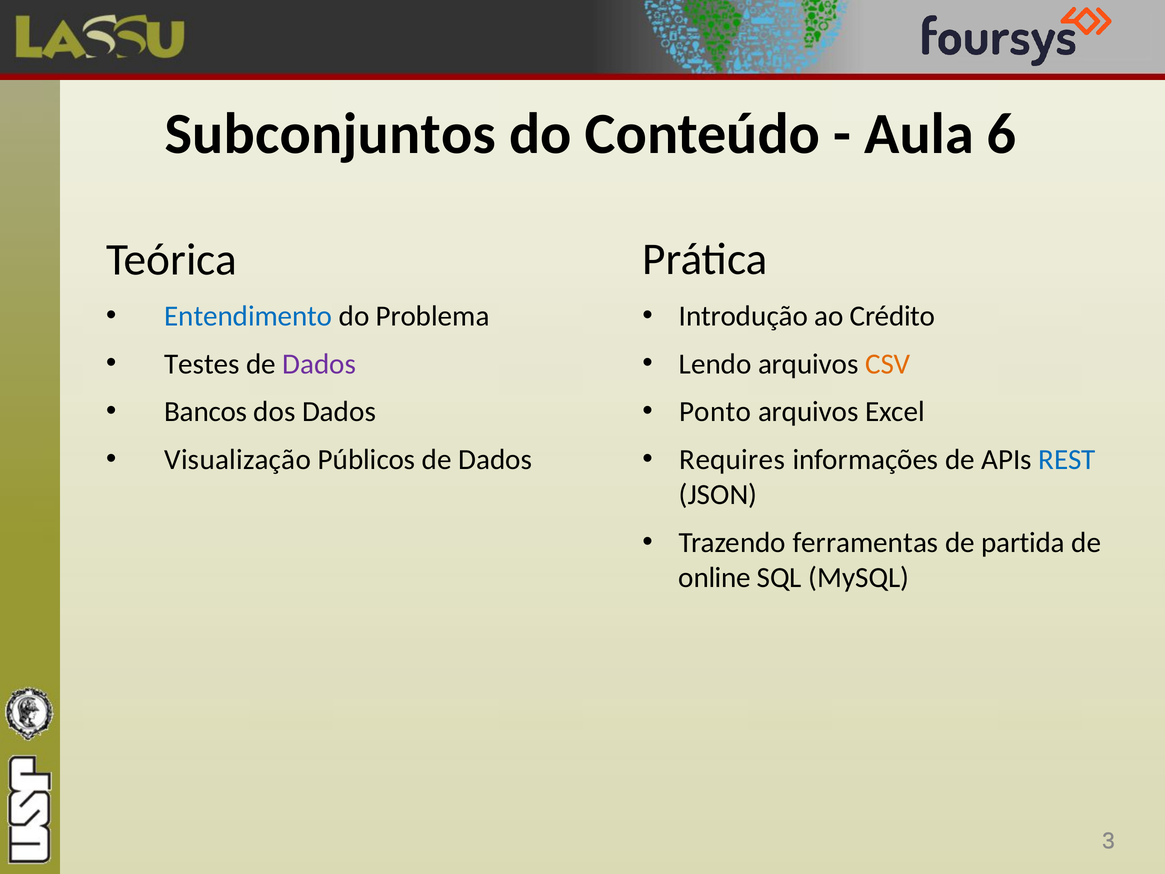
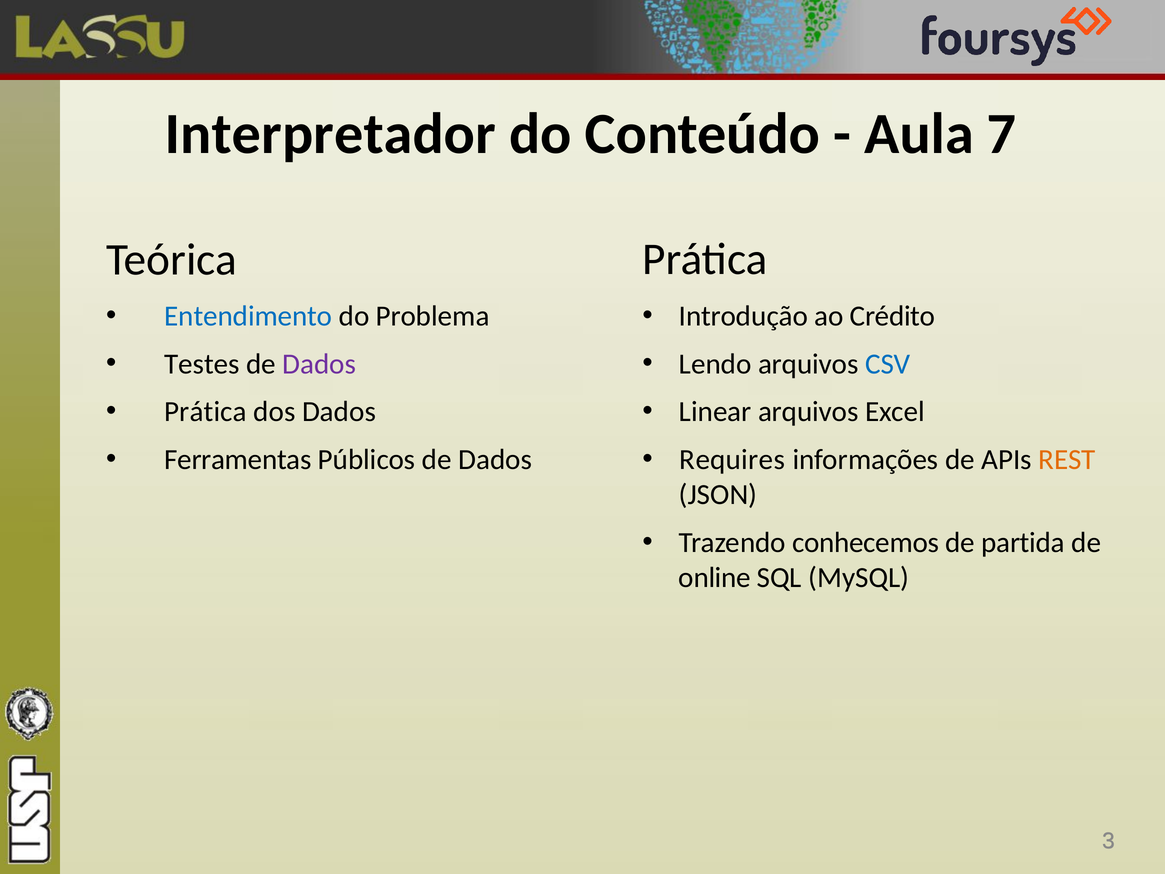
Subconjuntos: Subconjuntos -> Interpretador (330, 134)
6: 6 -> 7 (1002, 134)
CSV colour: orange -> blue (888, 364)
Bancos: Bancos -> Prática (206, 412)
Ponto: Ponto -> Linear (715, 412)
Visualização: Visualização -> Ferramentas (238, 460)
REST colour: blue -> orange (1067, 460)
ferramentas: ferramentas -> conhecemos (866, 542)
